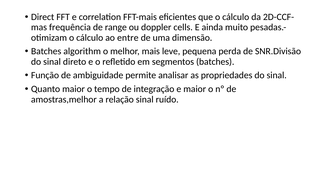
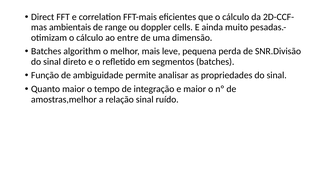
frequência: frequência -> ambientais (70, 27)
